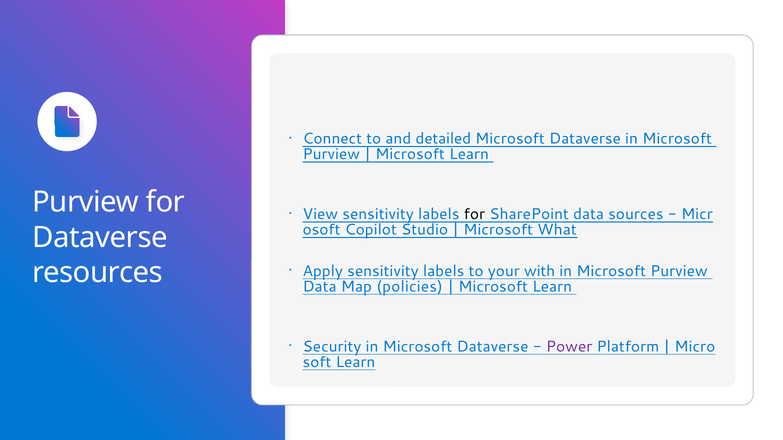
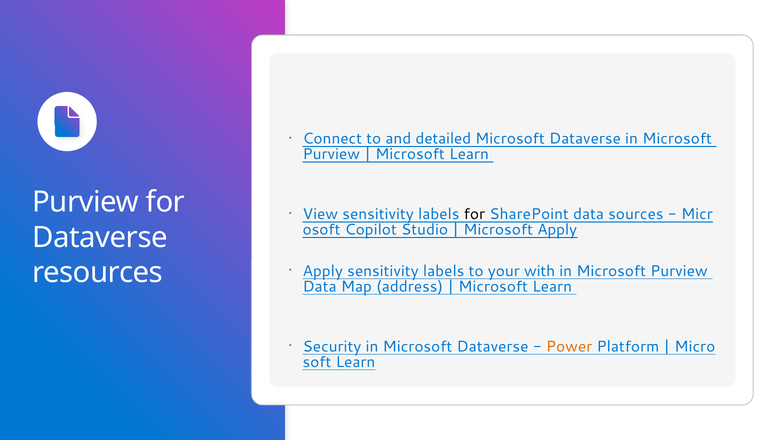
Microsoft What: What -> Apply (557, 230)
policies: policies -> address (410, 287)
Power colour: purple -> orange (569, 347)
